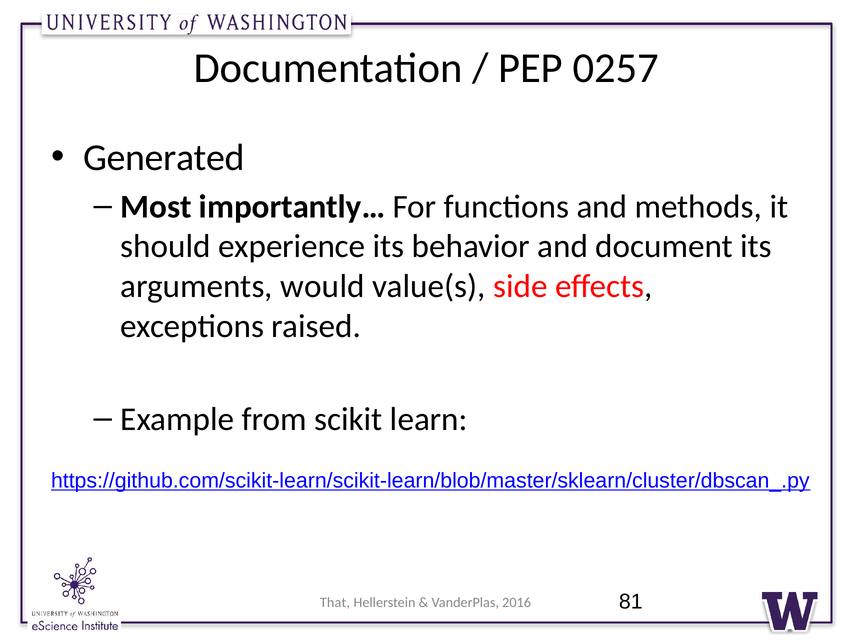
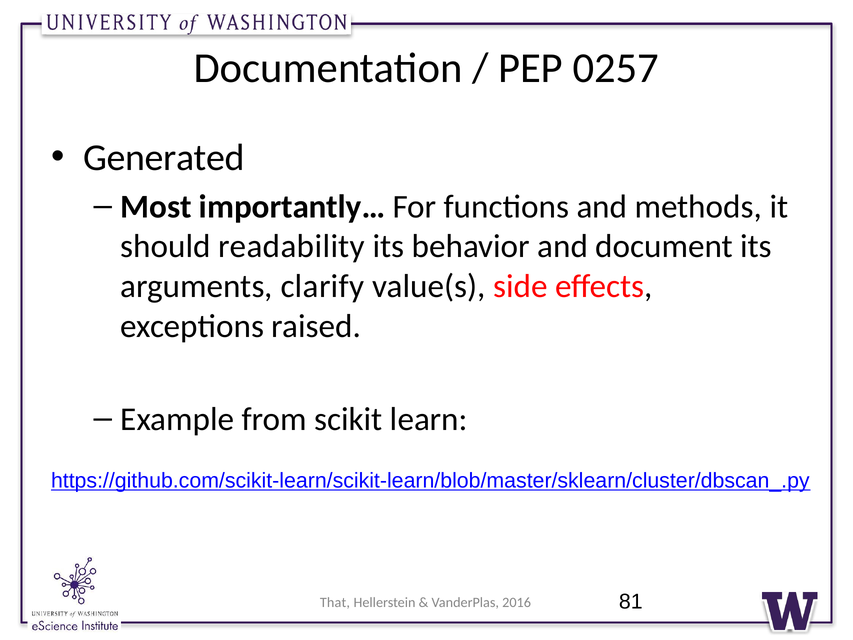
experience: experience -> readability (291, 246)
would: would -> clarify (322, 286)
